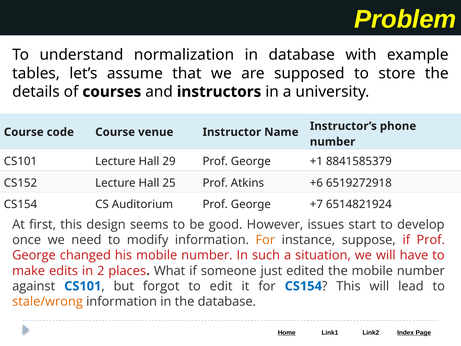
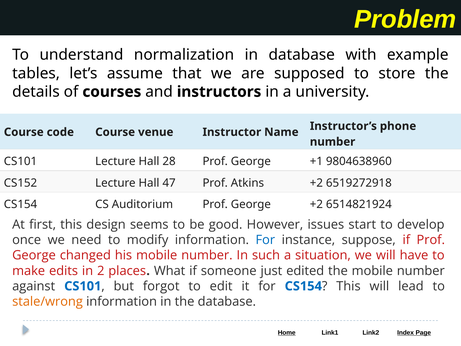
29: 29 -> 28 (169, 161)
8841585379: 8841585379 -> 9804638960 (359, 161)
25: 25 -> 47 (169, 183)
Atkins +6: +6 -> +2 (316, 183)
George +7: +7 -> +2 (316, 204)
For colour: orange -> blue (265, 240)
